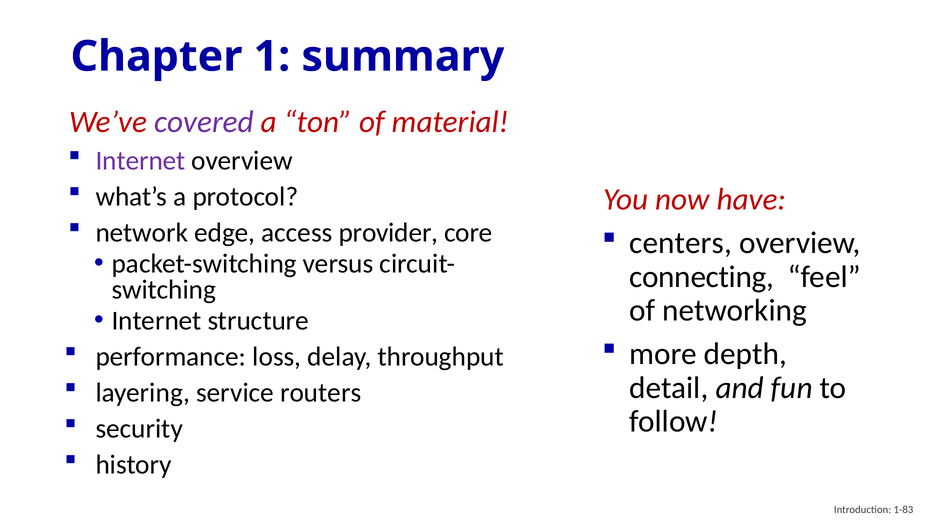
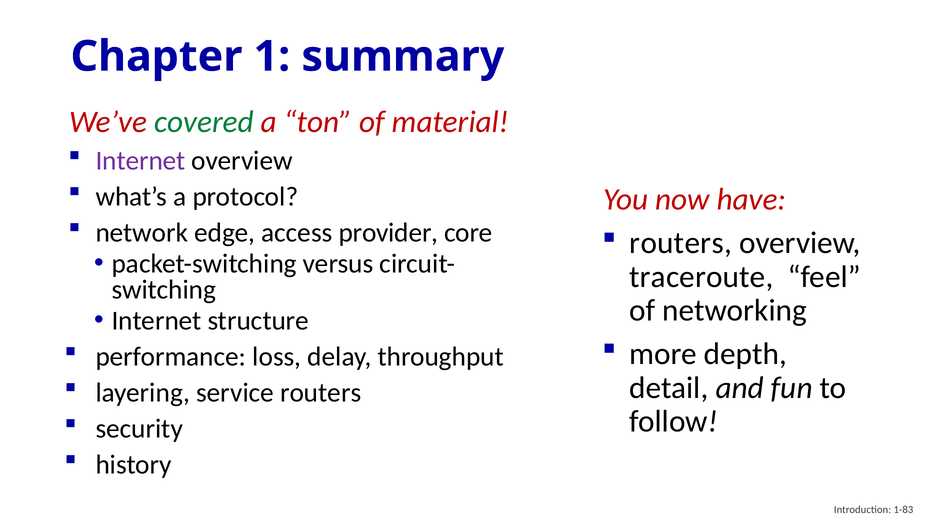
covered colour: purple -> green (204, 122)
centers: centers -> routers (681, 243)
connecting: connecting -> traceroute (701, 277)
